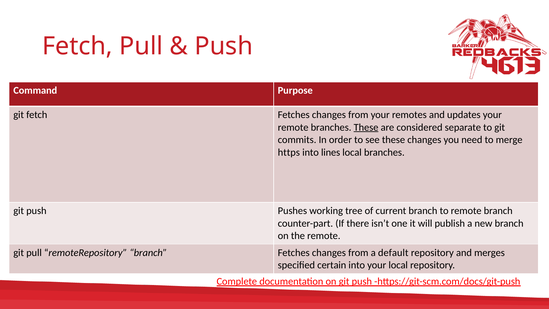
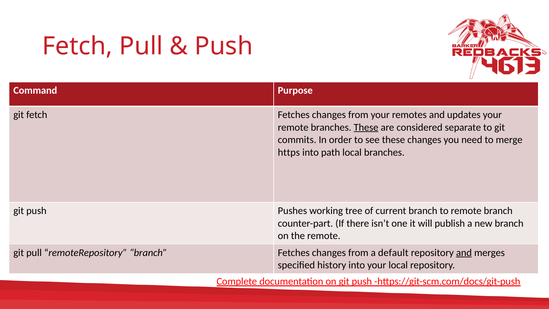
lines: lines -> path (331, 152)
and underline: none -> present (464, 252)
certain: certain -> history (332, 265)
